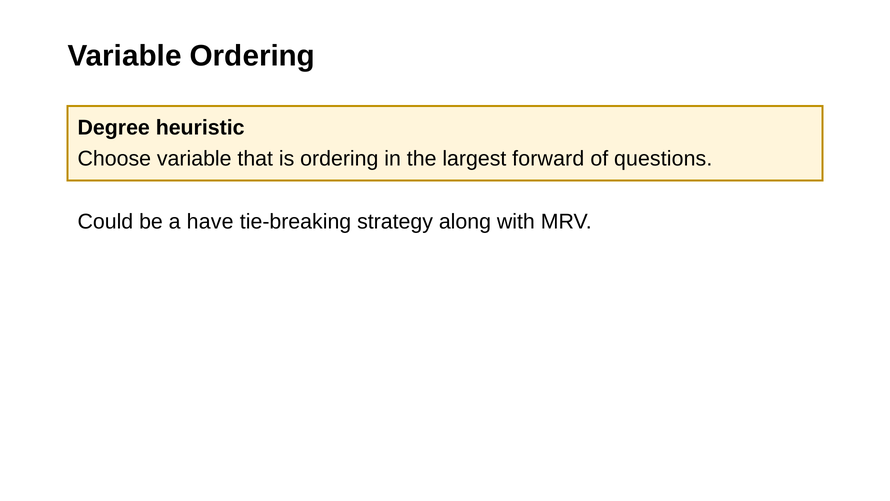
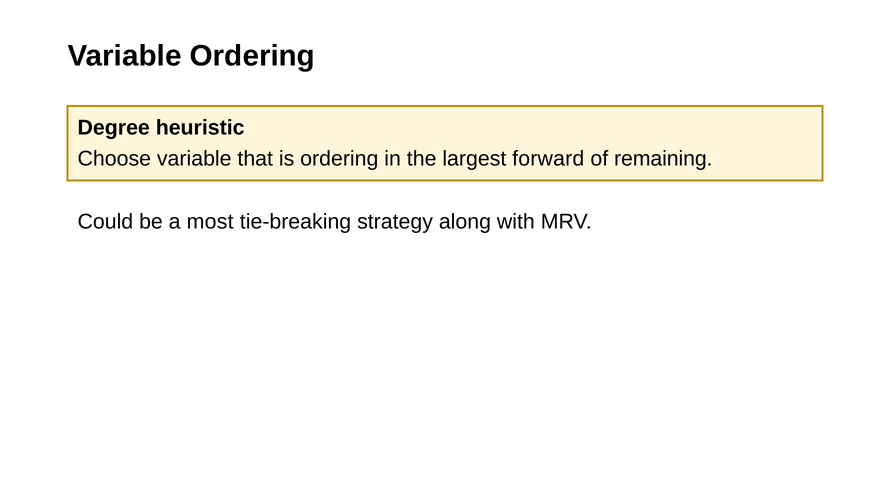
questions: questions -> remaining (663, 158)
have: have -> most (210, 222)
